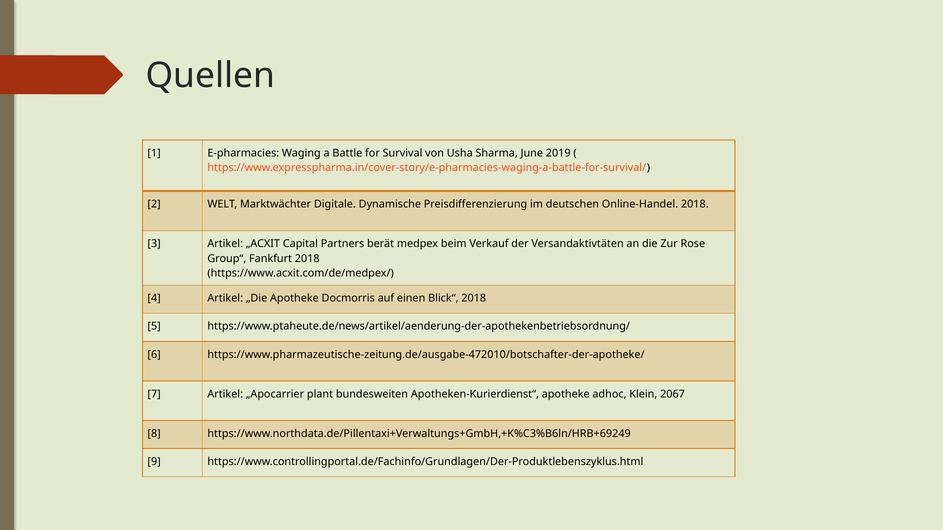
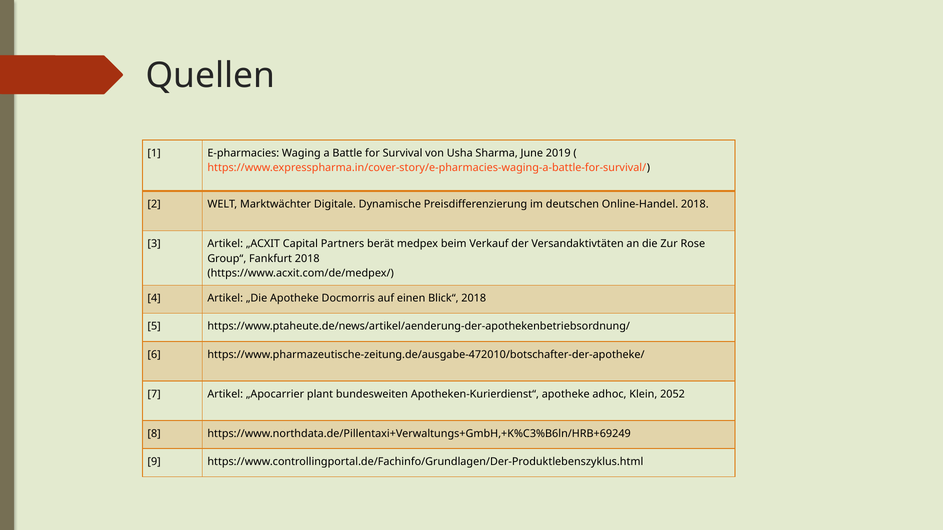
2067: 2067 -> 2052 (673, 394)
